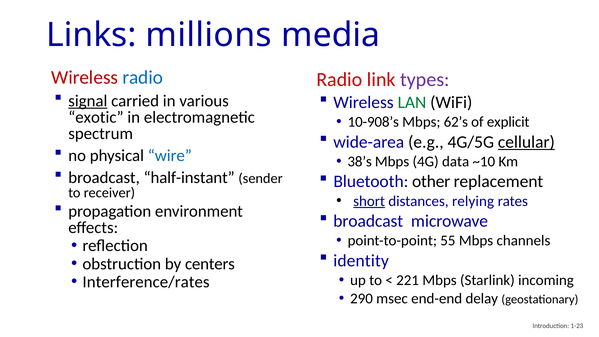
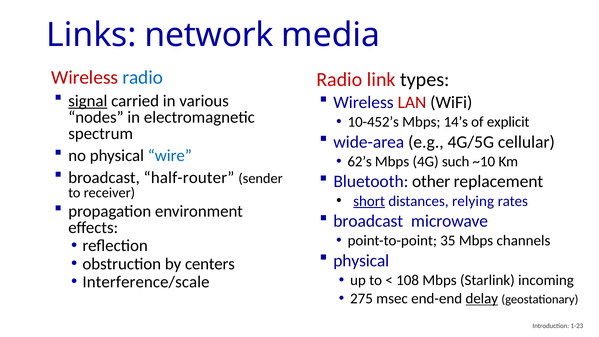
millions: millions -> network (209, 35)
types colour: purple -> black (425, 79)
LAN colour: green -> red (412, 102)
exotic: exotic -> nodes (96, 117)
10-908’s: 10-908’s -> 10-452’s (373, 122)
62’s: 62’s -> 14’s (456, 122)
cellular underline: present -> none (526, 142)
38’s: 38’s -> 62’s (360, 161)
data: data -> such (456, 161)
half-instant: half-instant -> half-router (189, 178)
55: 55 -> 35 (448, 241)
identity: identity -> physical (361, 261)
221: 221 -> 108 (408, 280)
Interference/rates: Interference/rates -> Interference/scale (146, 282)
290: 290 -> 275 (361, 298)
delay underline: none -> present (482, 298)
